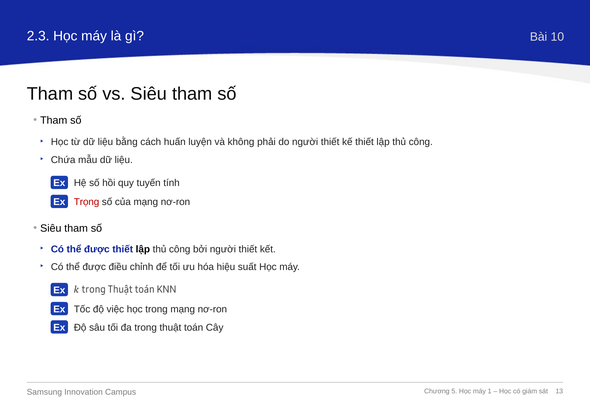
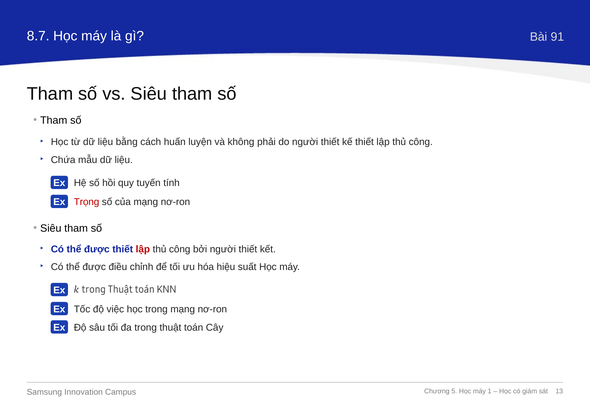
2.3: 2.3 -> 8.7 (38, 36)
10: 10 -> 91 (557, 37)
lập colour: black -> red (143, 249)
